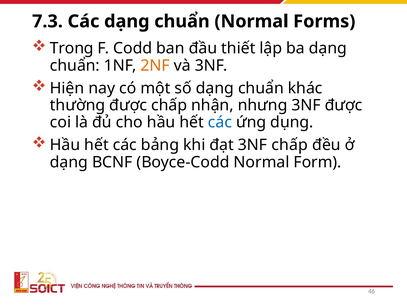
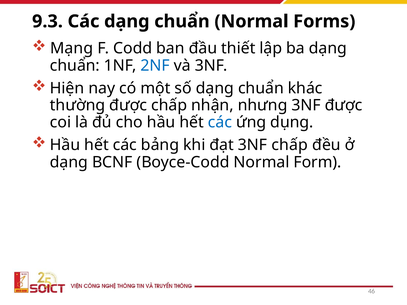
7.3: 7.3 -> 9.3 (47, 21)
Trong: Trong -> Mạng (72, 48)
2NF colour: orange -> blue (155, 66)
